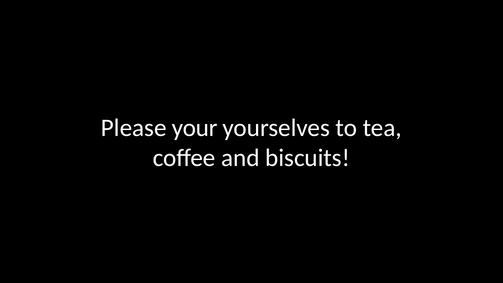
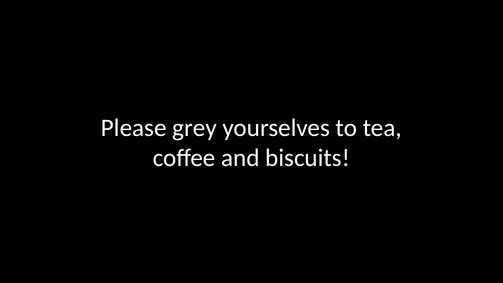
your: your -> grey (194, 128)
